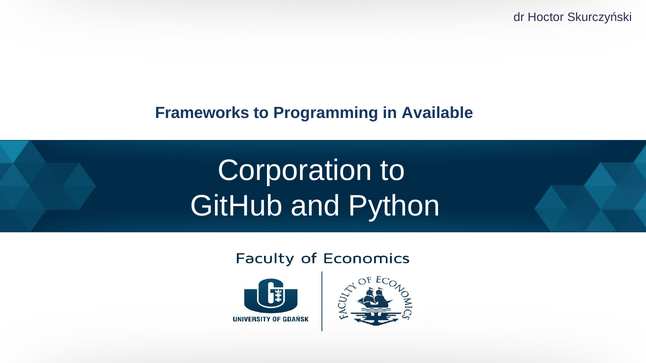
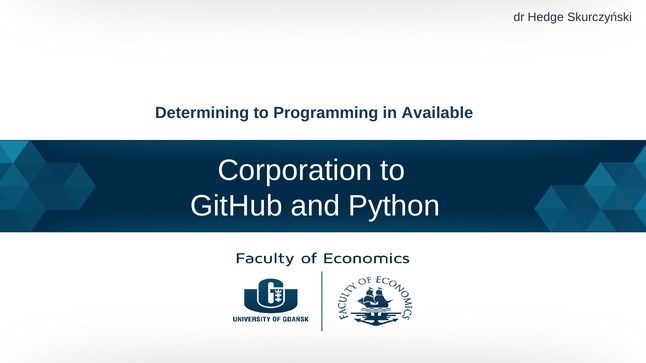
Hoctor: Hoctor -> Hedge (546, 17)
Frameworks: Frameworks -> Determining (202, 113)
